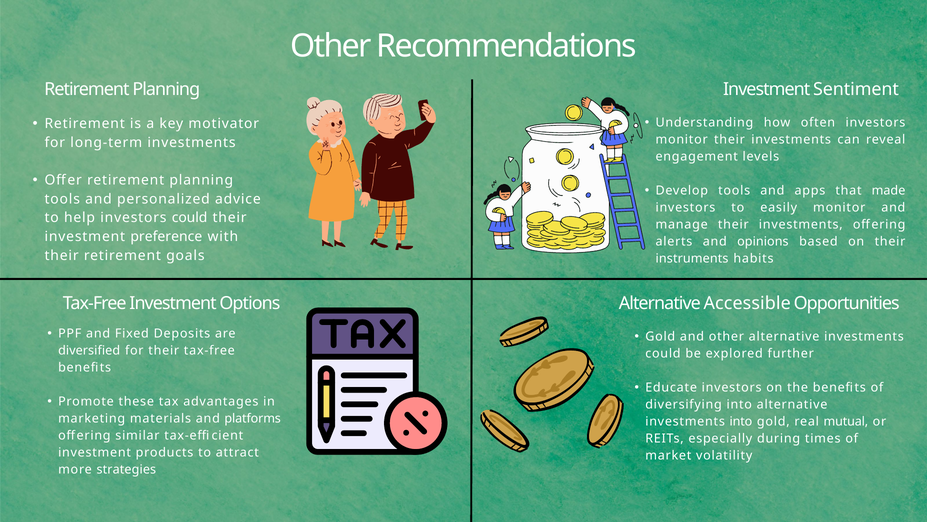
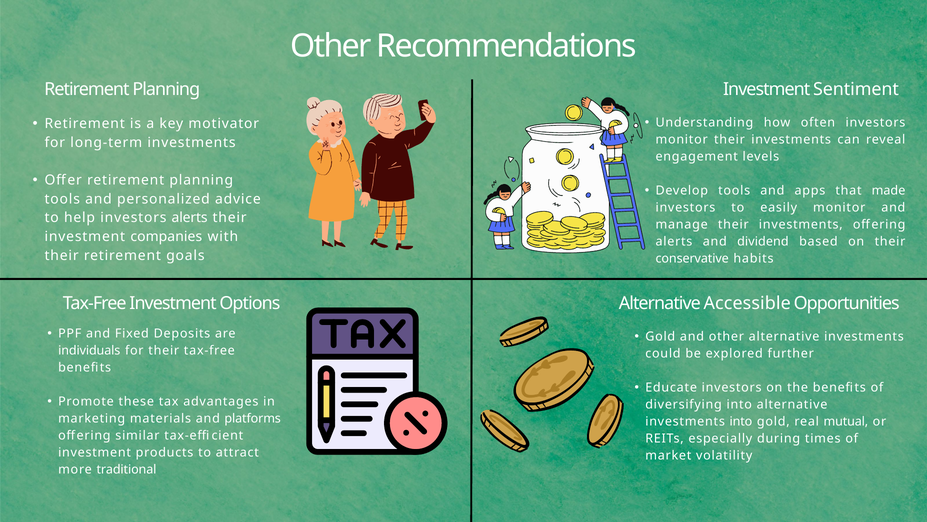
investors could: could -> alerts (190, 218)
preference: preference -> companies (166, 236)
opinions: opinions -> dividend (763, 241)
instruments: instruments -> conservative (692, 258)
diversified: diversified -> individuals (89, 350)
strategies: strategies -> traditional (126, 469)
